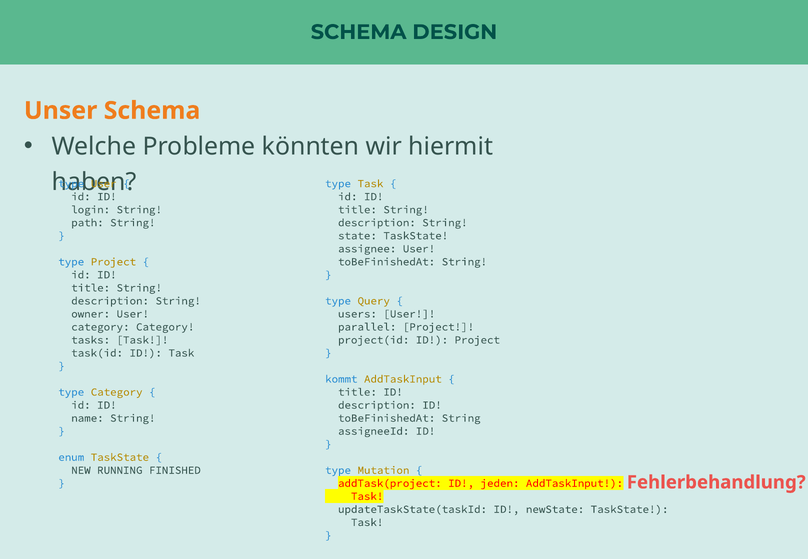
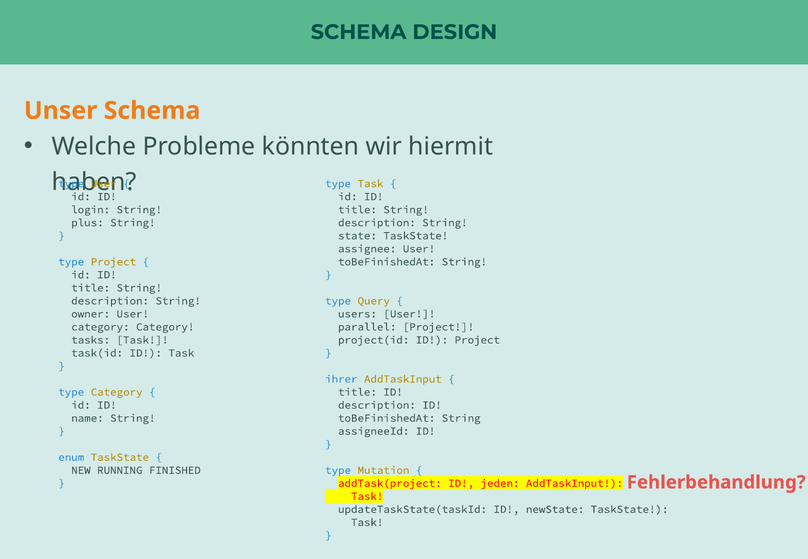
path: path -> plus (87, 223)
kommt: kommt -> ihrer (341, 379)
